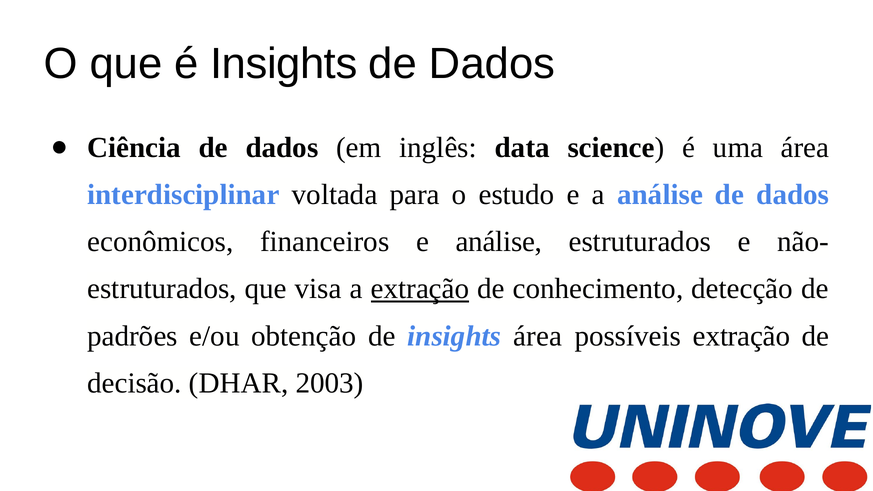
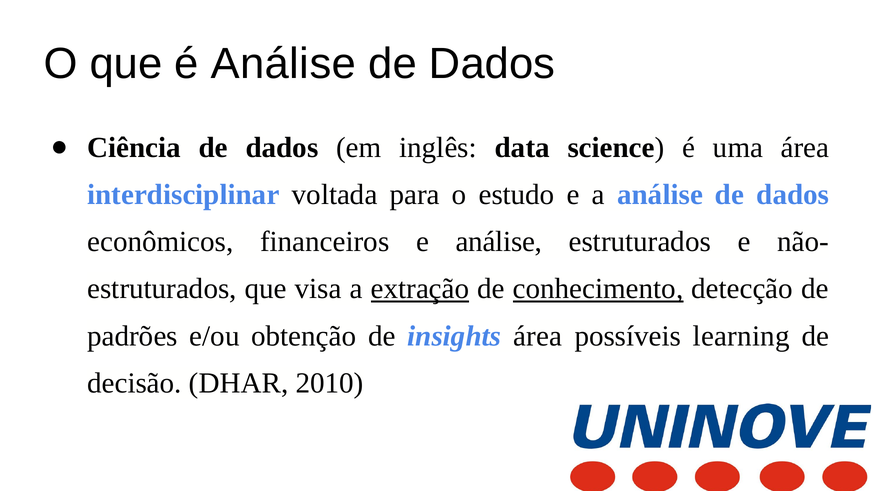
é Insights: Insights -> Análise (283, 64)
conhecimento underline: none -> present (598, 289)
possíveis extração: extração -> learning (741, 336)
2003: 2003 -> 2010 (330, 383)
